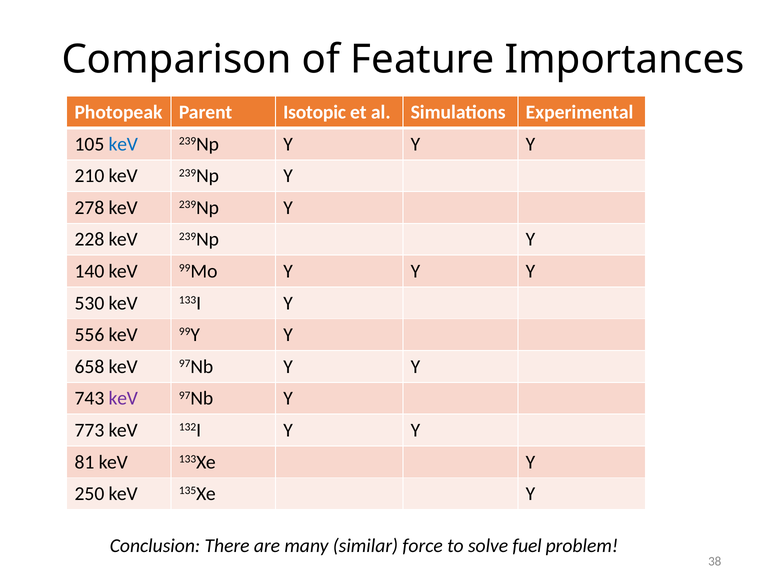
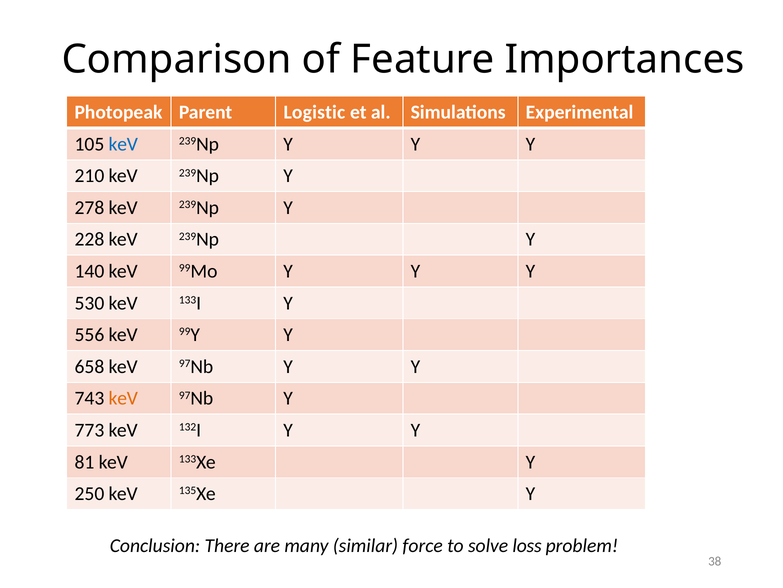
Isotopic: Isotopic -> Logistic (314, 112)
keV colour: purple -> orange (123, 398)
fuel: fuel -> loss (527, 545)
